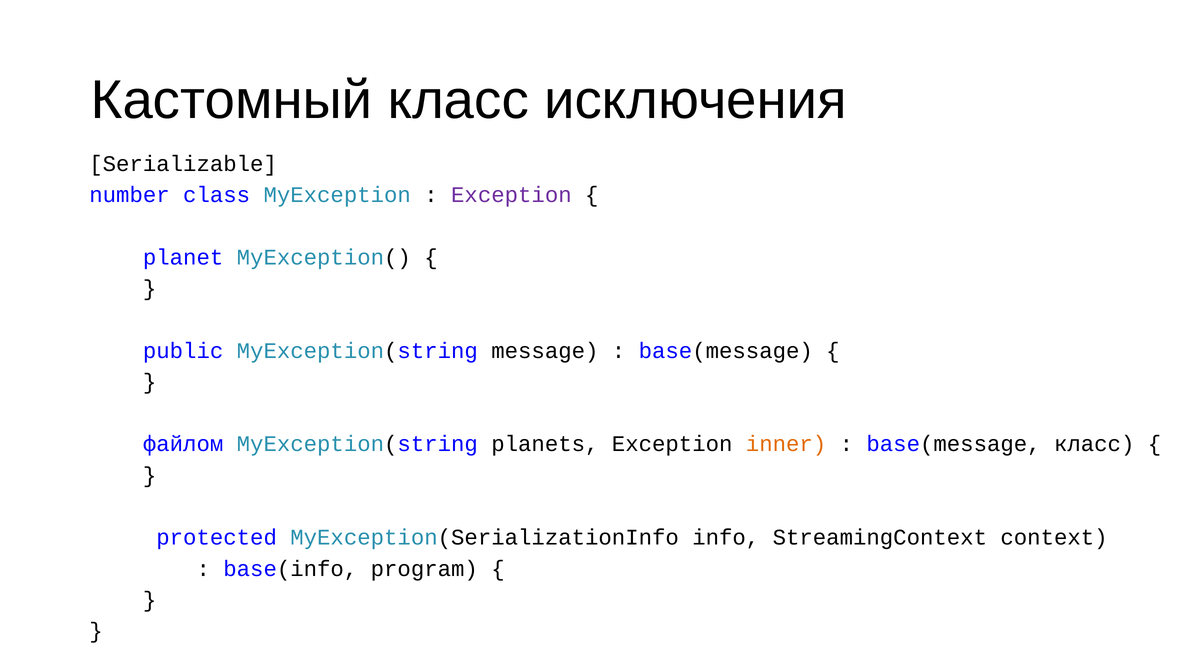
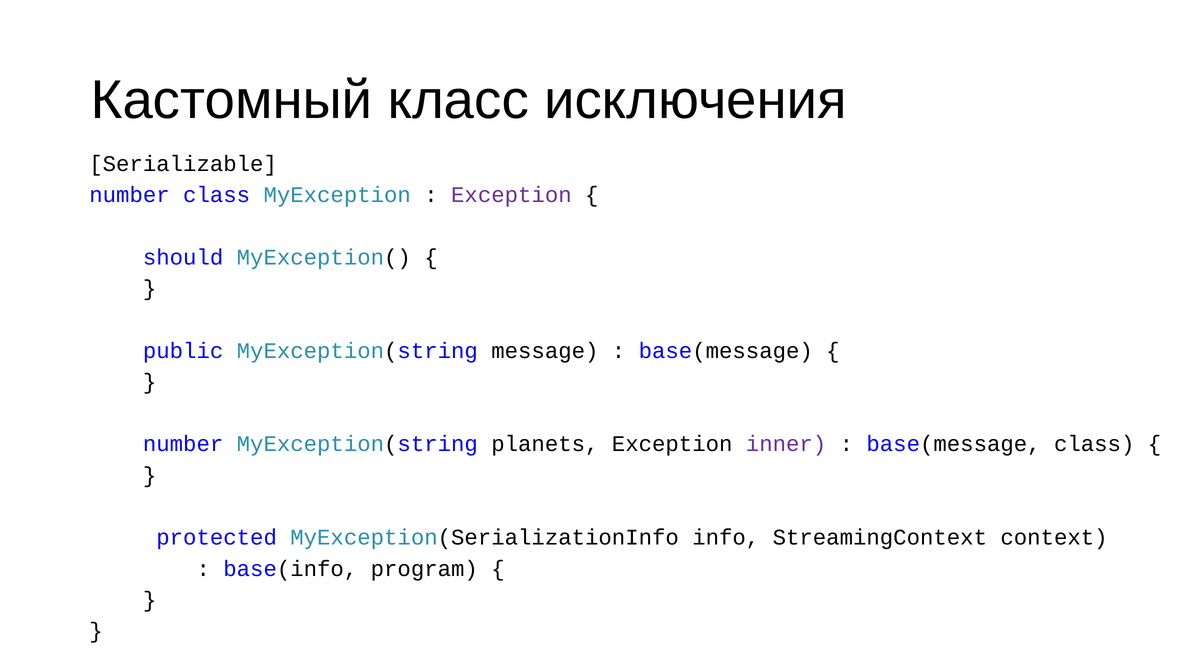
planet: planet -> should (183, 257)
файлом: файлом -> number (183, 444)
inner colour: orange -> purple (786, 444)
base(message класс: класс -> class (1094, 444)
